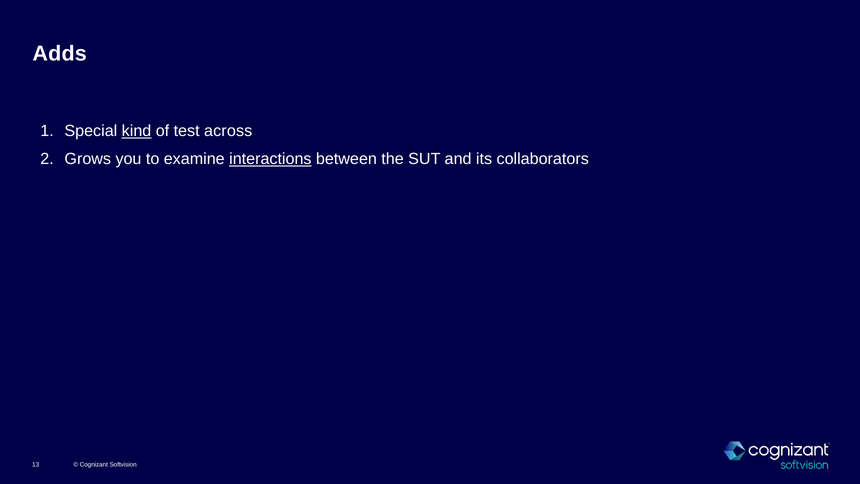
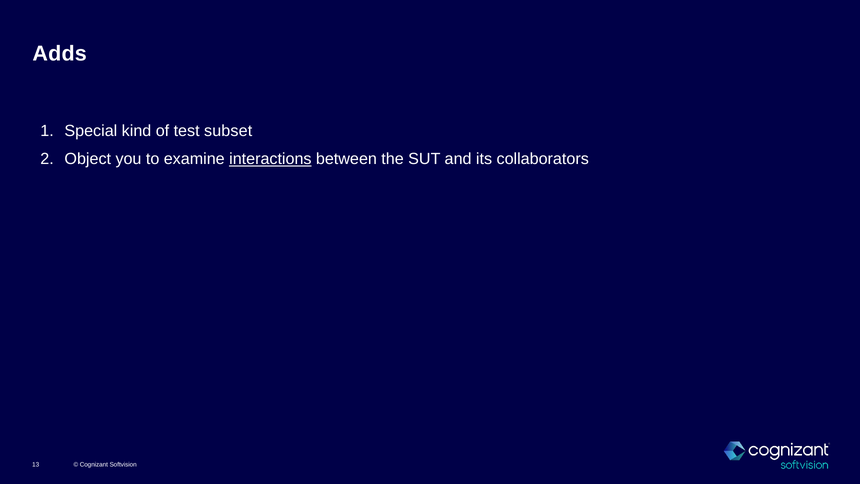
kind underline: present -> none (137, 131)
across: across -> subset (228, 131)
Grows: Grows -> Object (88, 159)
